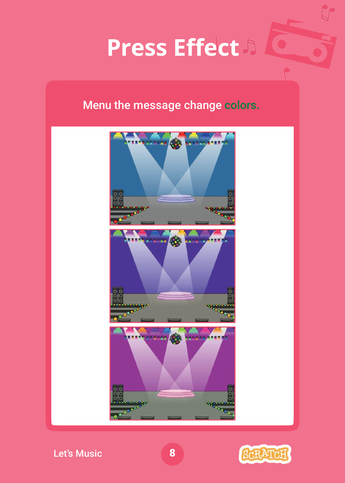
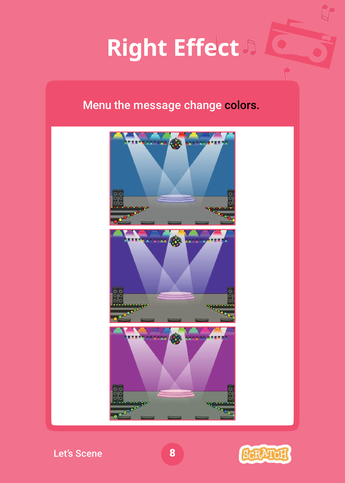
Press: Press -> Right (137, 48)
colors colour: green -> black (242, 105)
Music: Music -> Scene (89, 454)
